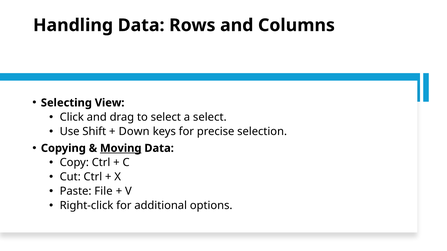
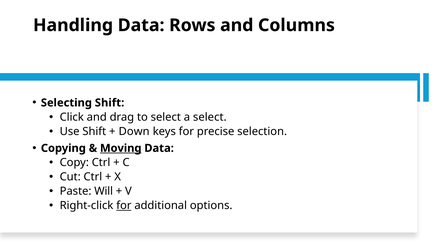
Selecting View: View -> Shift (110, 103)
File: File -> Will (104, 192)
for underline: none -> present (124, 206)
